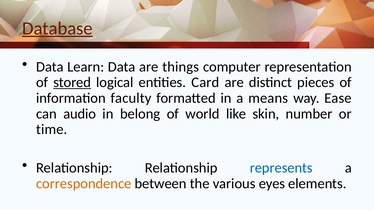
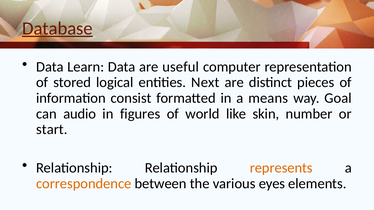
things: things -> useful (181, 67)
stored underline: present -> none (72, 83)
Card: Card -> Next (205, 83)
faculty: faculty -> consist (131, 98)
Ease: Ease -> Goal (338, 98)
belong: belong -> figures (140, 114)
time: time -> start (52, 130)
represents colour: blue -> orange (281, 168)
